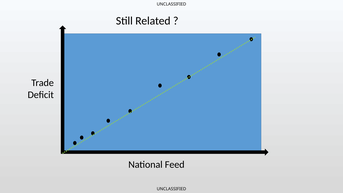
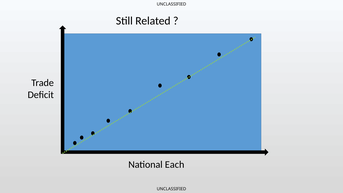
Feed: Feed -> Each (175, 164)
